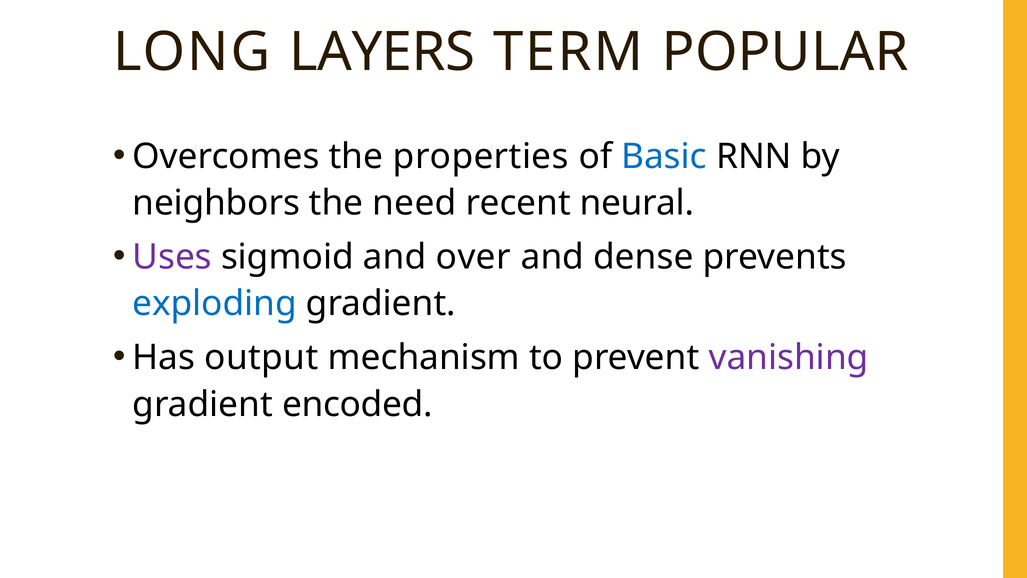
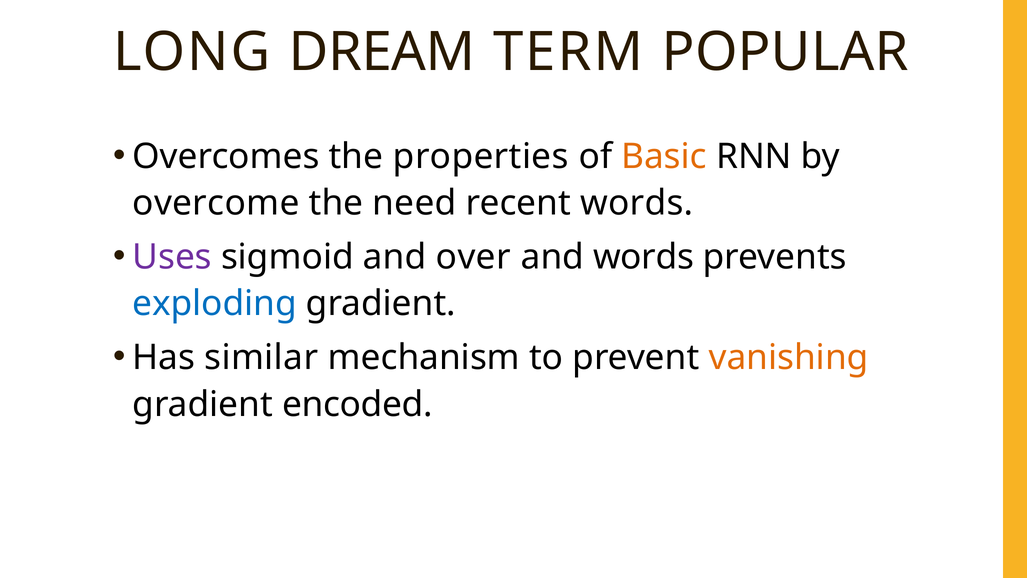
LAYERS: LAYERS -> DREAM (382, 52)
Basic colour: blue -> orange (664, 156)
neighbors: neighbors -> overcome (216, 203)
recent neural: neural -> words (637, 203)
and dense: dense -> words (644, 257)
output: output -> similar (261, 358)
vanishing colour: purple -> orange (789, 358)
